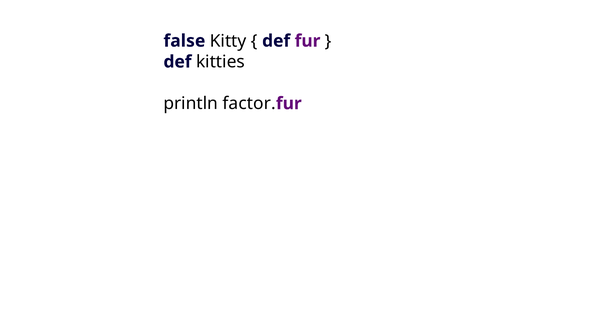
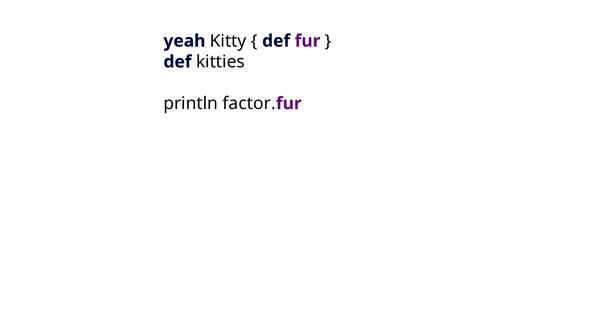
false: false -> yeah (184, 41)
